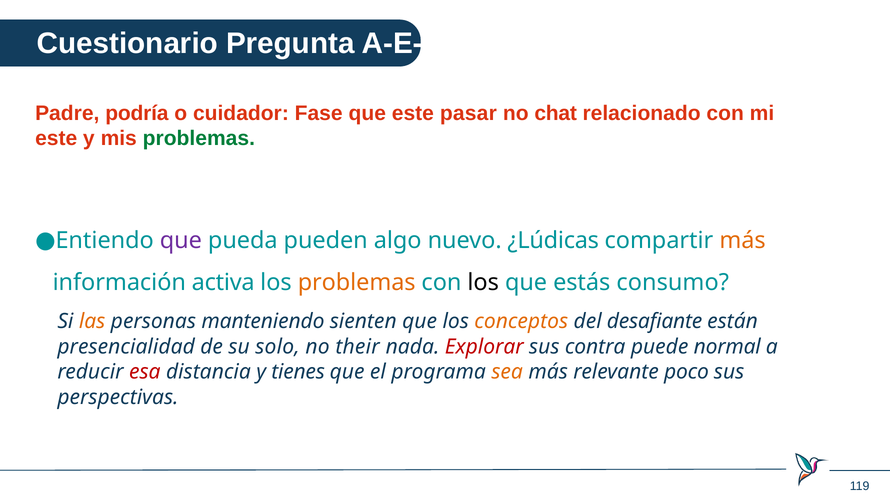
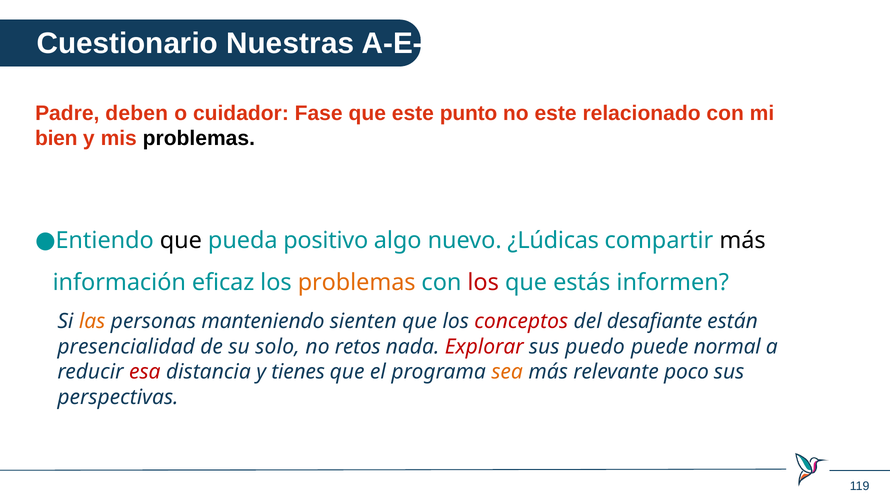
Pregunta: Pregunta -> Nuestras (290, 44)
podría: podría -> deben (137, 113)
pasar: pasar -> punto (469, 113)
no chat: chat -> este (556, 113)
este: este -> bien (56, 138)
problemas colour: green -> black (199, 138)
que colour: purple -> black (181, 240)
pueden: pueden -> positivo (326, 240)
más colour: orange -> black (743, 240)
activa: activa -> eficaz (223, 282)
los colour: black -> red (483, 282)
consumo: consumo -> informen (673, 282)
conceptos colour: orange -> red (521, 321)
their: their -> retos (358, 346)
contra: contra -> puedo (595, 346)
